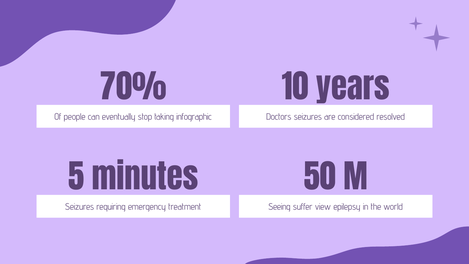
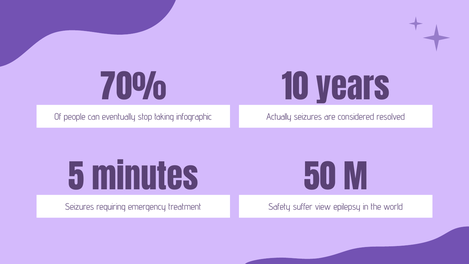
Doctors: Doctors -> Actually (279, 117)
Seeing: Seeing -> Safety (279, 207)
